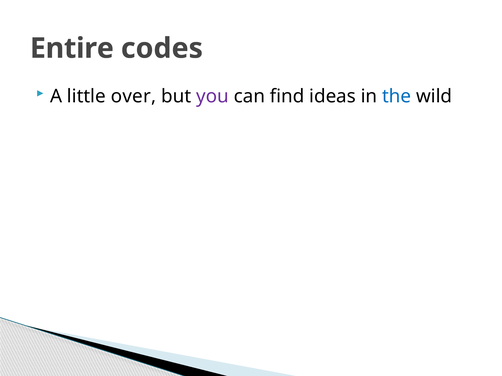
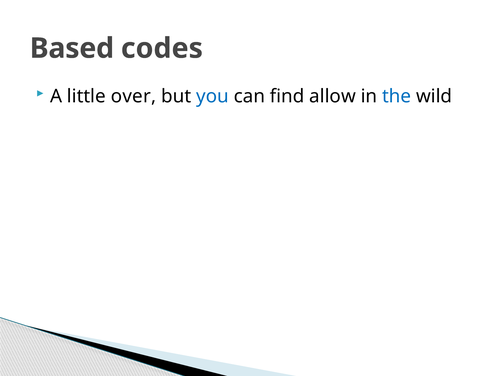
Entire: Entire -> Based (72, 48)
you colour: purple -> blue (213, 96)
ideas: ideas -> allow (333, 96)
